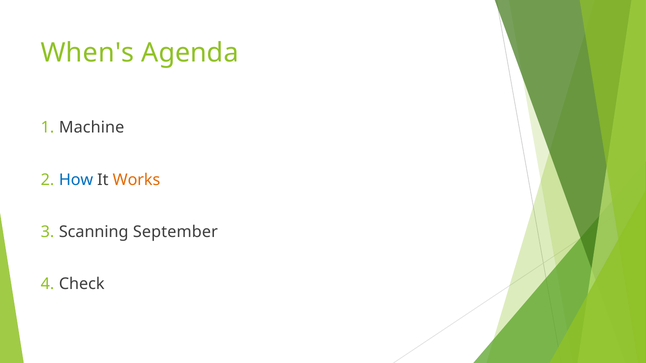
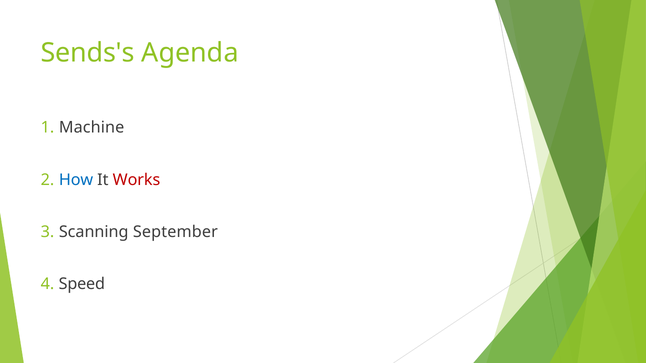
When's: When's -> Sends's (88, 53)
Works colour: orange -> red (136, 180)
Check: Check -> Speed (82, 284)
